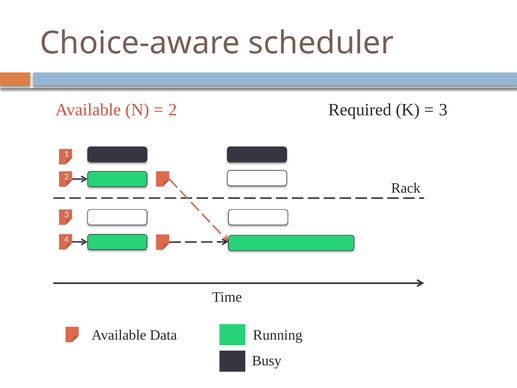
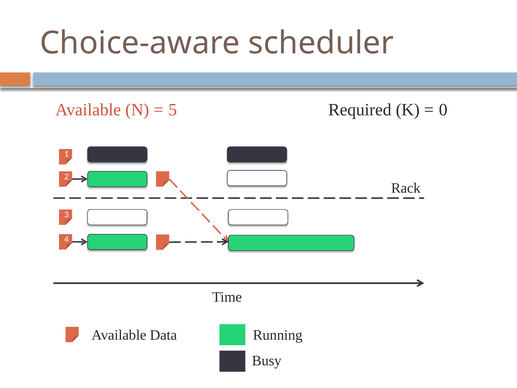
2: 2 -> 5 (173, 110)
3: 3 -> 0 (443, 110)
